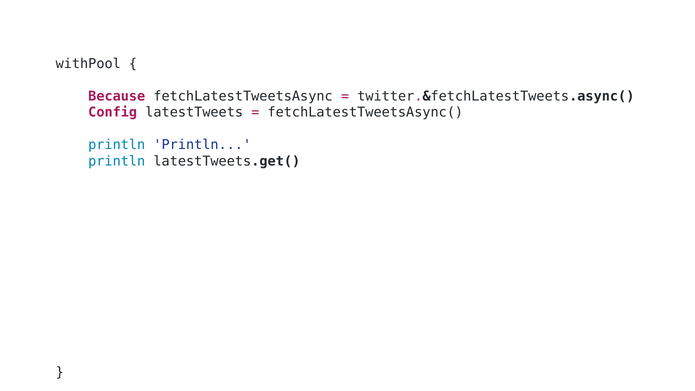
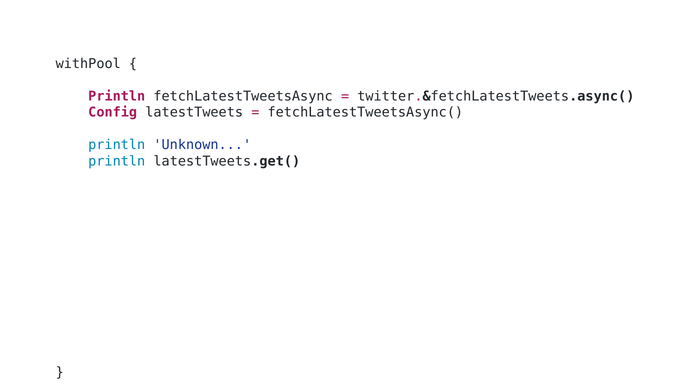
Because: Because -> Println (117, 96)
Println: Println -> Unknown (202, 145)
